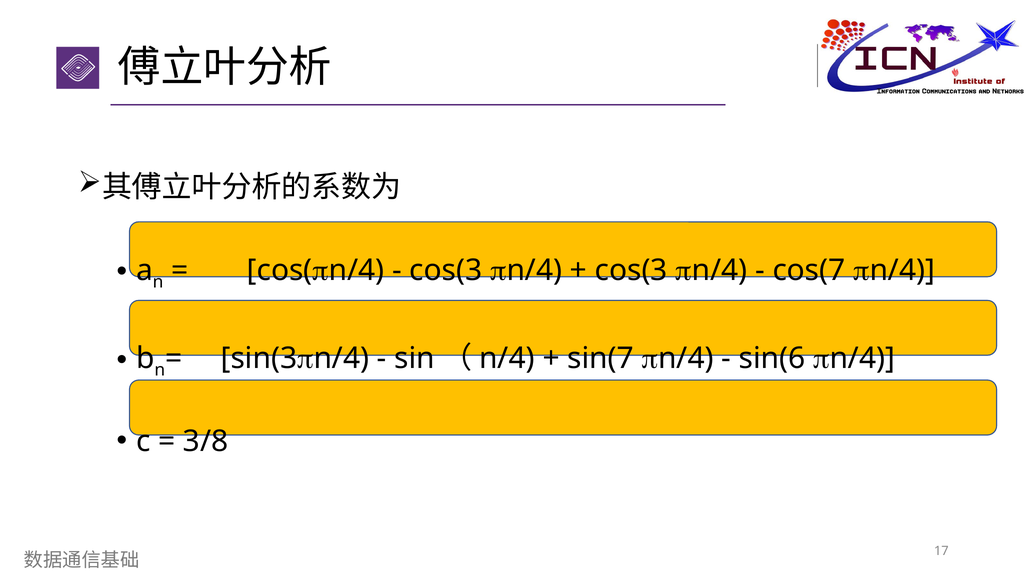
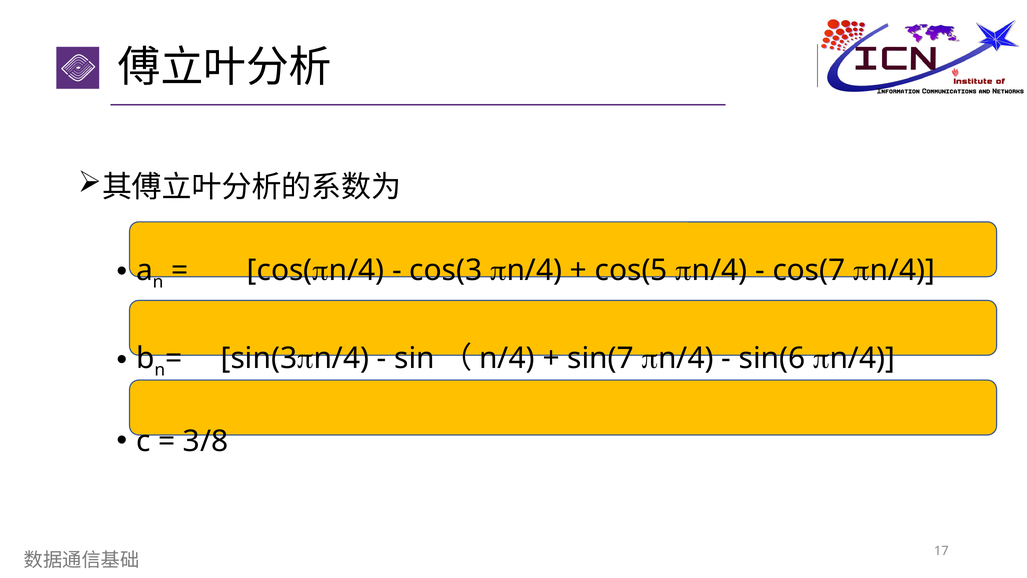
cos(3: cos(3 -> cos(5 (631, 270)
